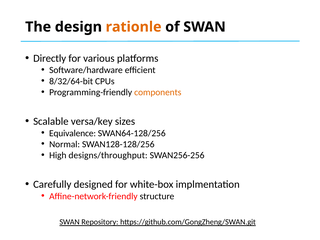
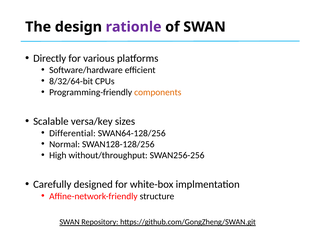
rationle colour: orange -> purple (134, 27)
Equivalence: Equivalence -> Differential (72, 133)
designs/throughput: designs/throughput -> without/throughput (108, 155)
